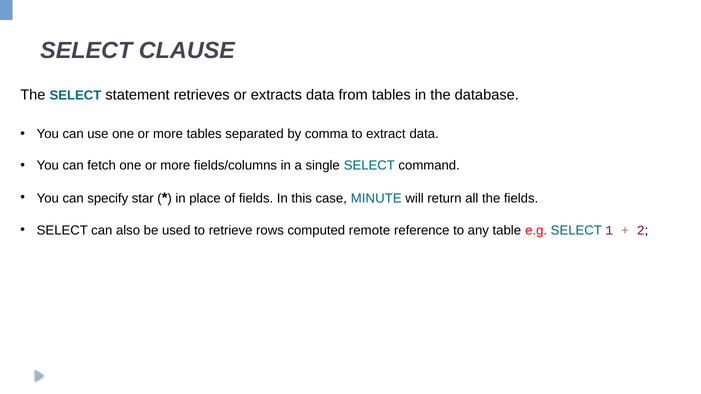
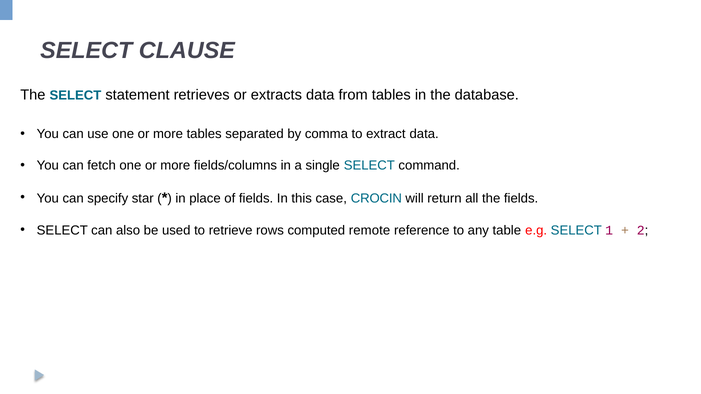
MINUTE: MINUTE -> CROCIN (376, 199)
